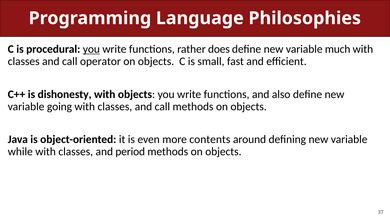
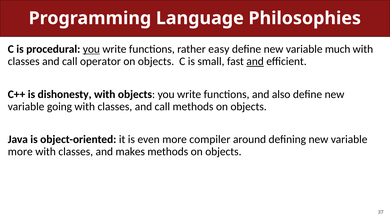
does: does -> easy (219, 49)
and underline: none -> present (255, 61)
contents: contents -> compiler (210, 139)
while: while -> more (20, 151)
period: period -> makes (130, 151)
